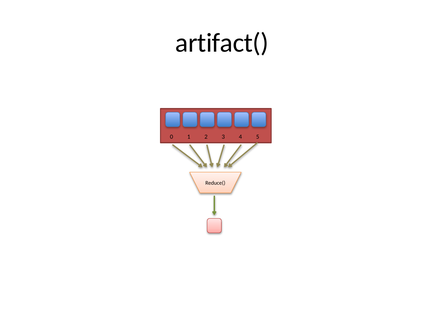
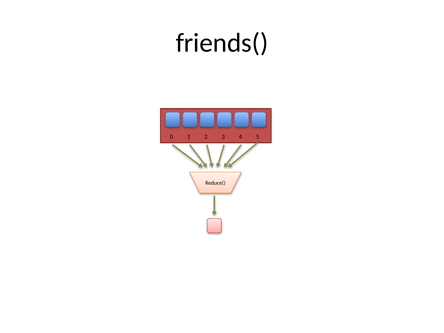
artifact(: artifact( -> friends( (222, 43)
